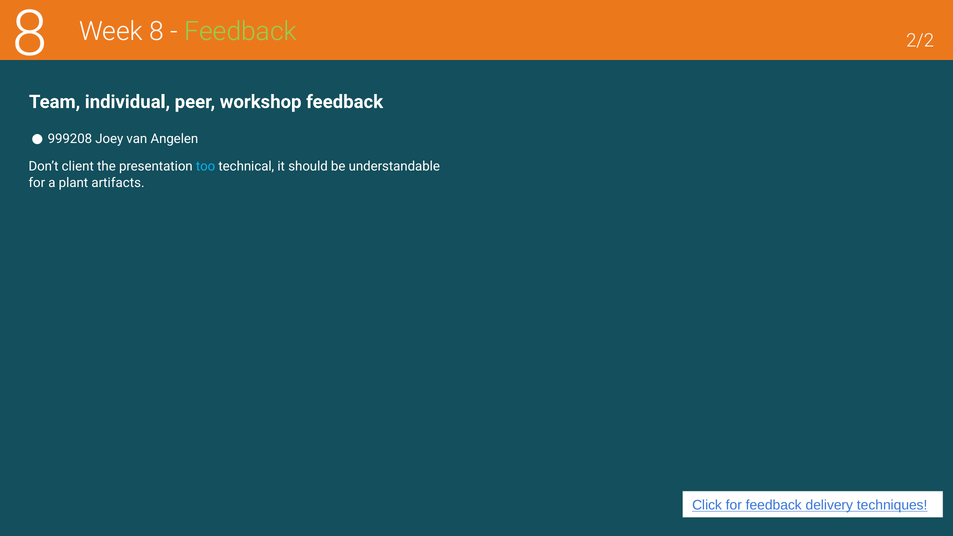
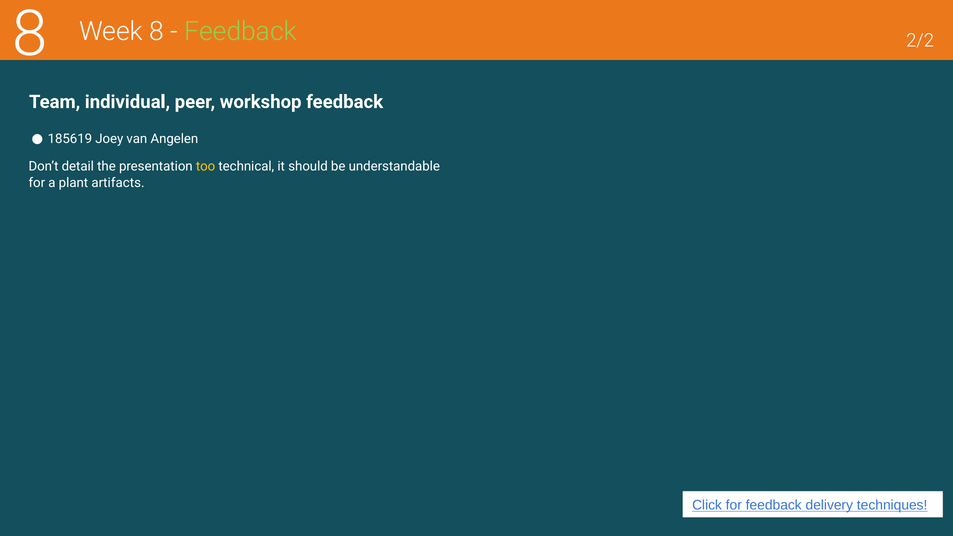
999208: 999208 -> 185619 (70, 139)
client: client -> detail (78, 166)
too colour: light blue -> yellow (206, 166)
